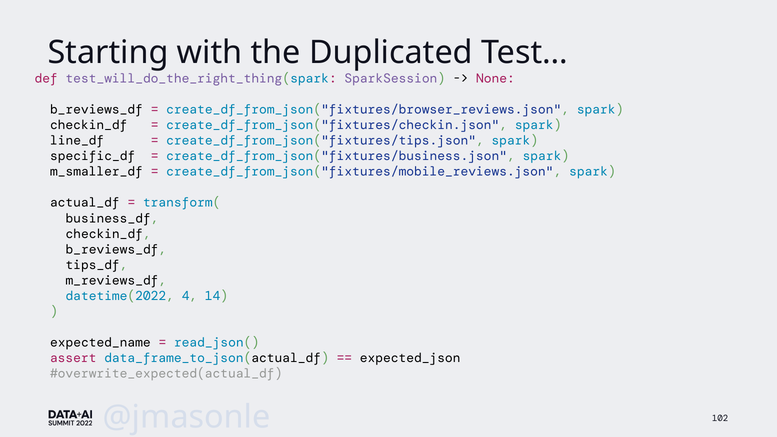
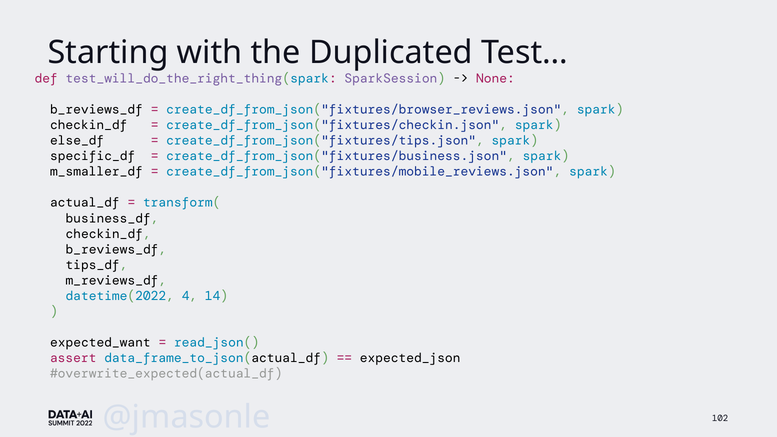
line_df: line_df -> else_df (77, 141)
expected_name: expected_name -> expected_want (100, 343)
